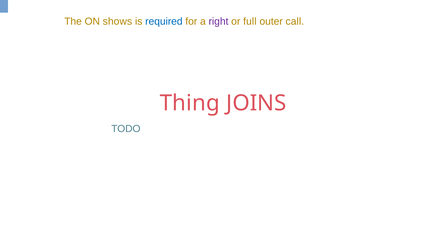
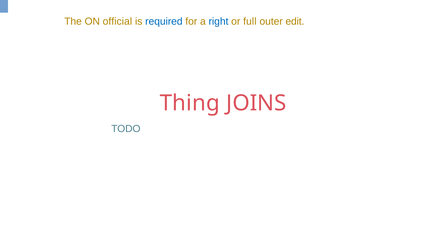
shows: shows -> official (117, 22)
right colour: purple -> blue (219, 22)
call: call -> edit (295, 22)
